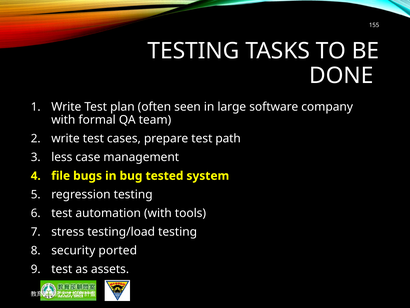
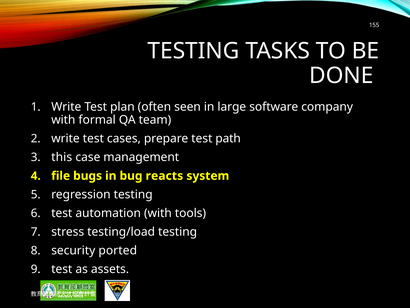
less: less -> this (62, 157)
tested: tested -> reacts (164, 176)
